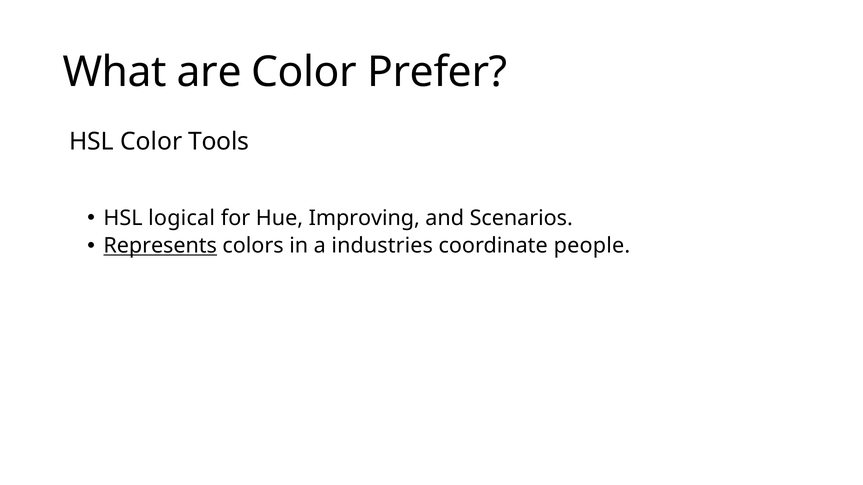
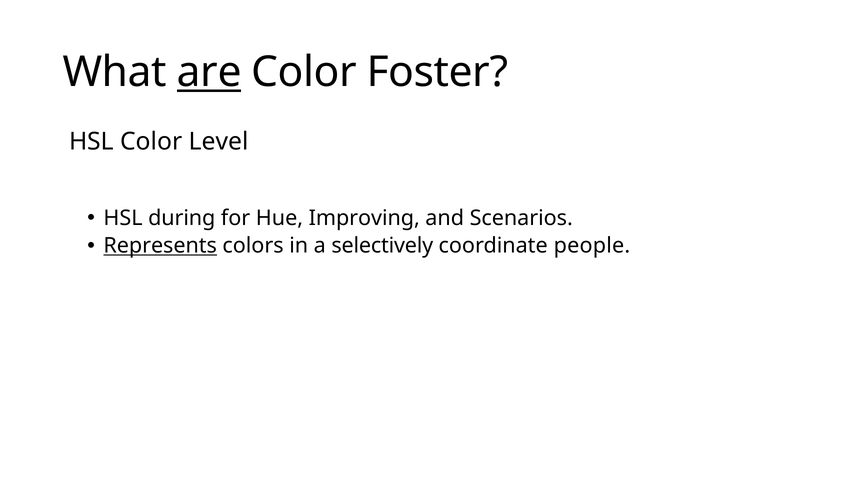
are underline: none -> present (209, 72)
Prefer: Prefer -> Foster (437, 72)
Tools: Tools -> Level (219, 142)
logical: logical -> during (182, 218)
industries: industries -> selectively (382, 246)
